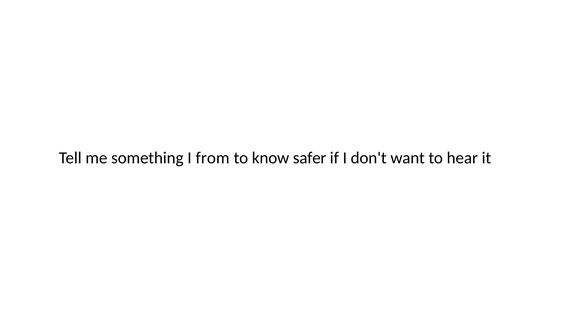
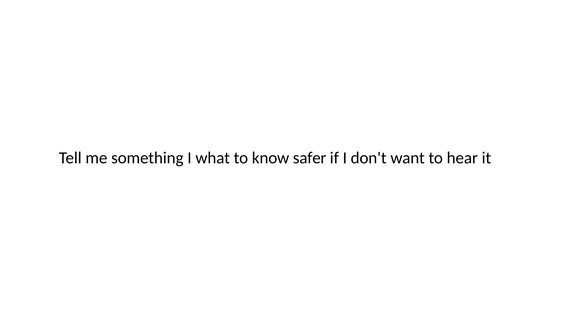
from: from -> what (213, 158)
